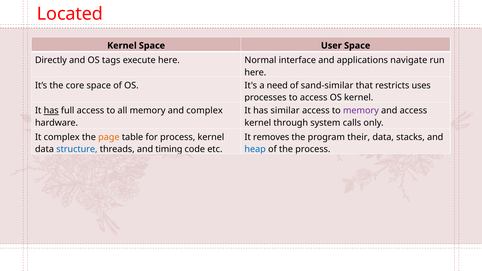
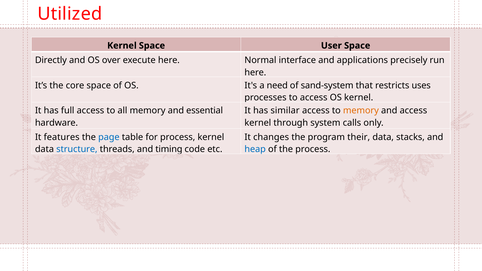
Located: Located -> Utilized (70, 14)
tags: tags -> over (111, 60)
navigate: navigate -> precisely (409, 60)
sand-similar: sand-similar -> sand-system (327, 85)
has underline: present -> none (51, 111)
and complex: complex -> essential (205, 111)
memory colour: purple -> orange (361, 111)
It complex: complex -> features (62, 137)
page colour: orange -> blue (109, 137)
removes: removes -> changes (271, 137)
